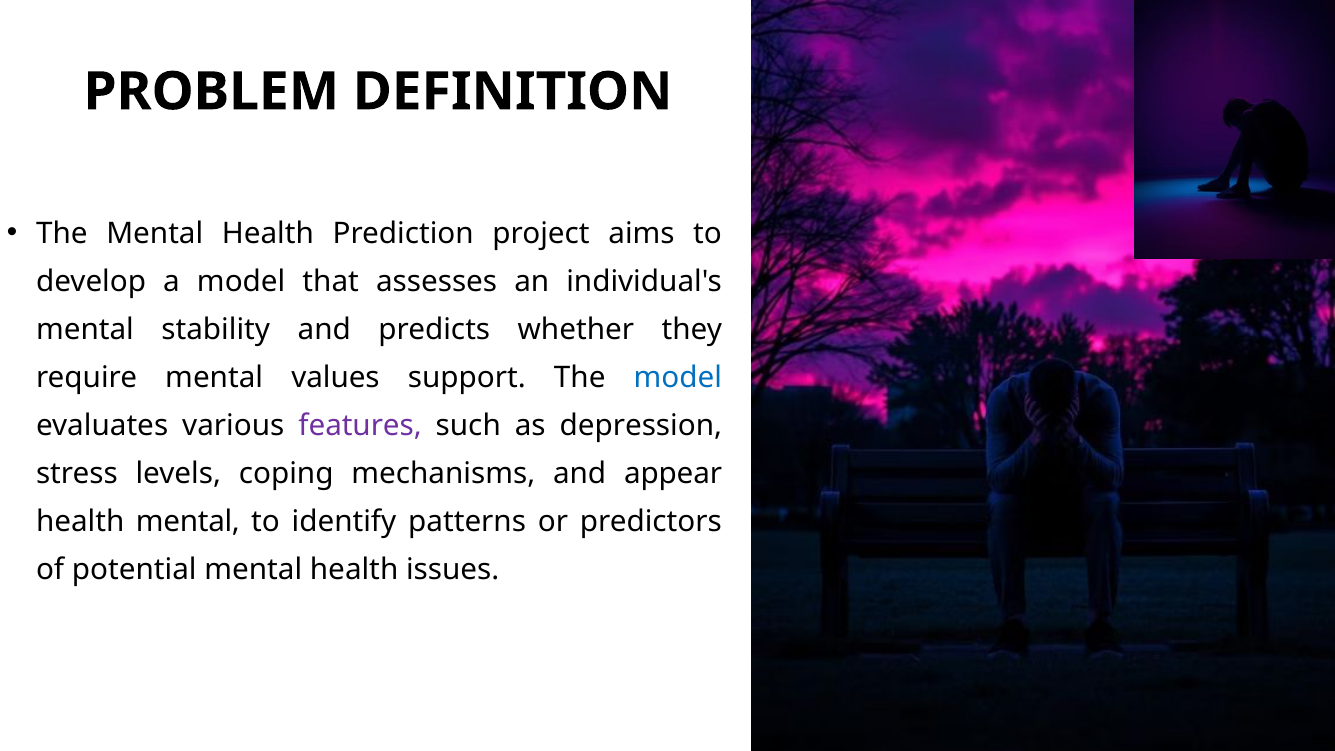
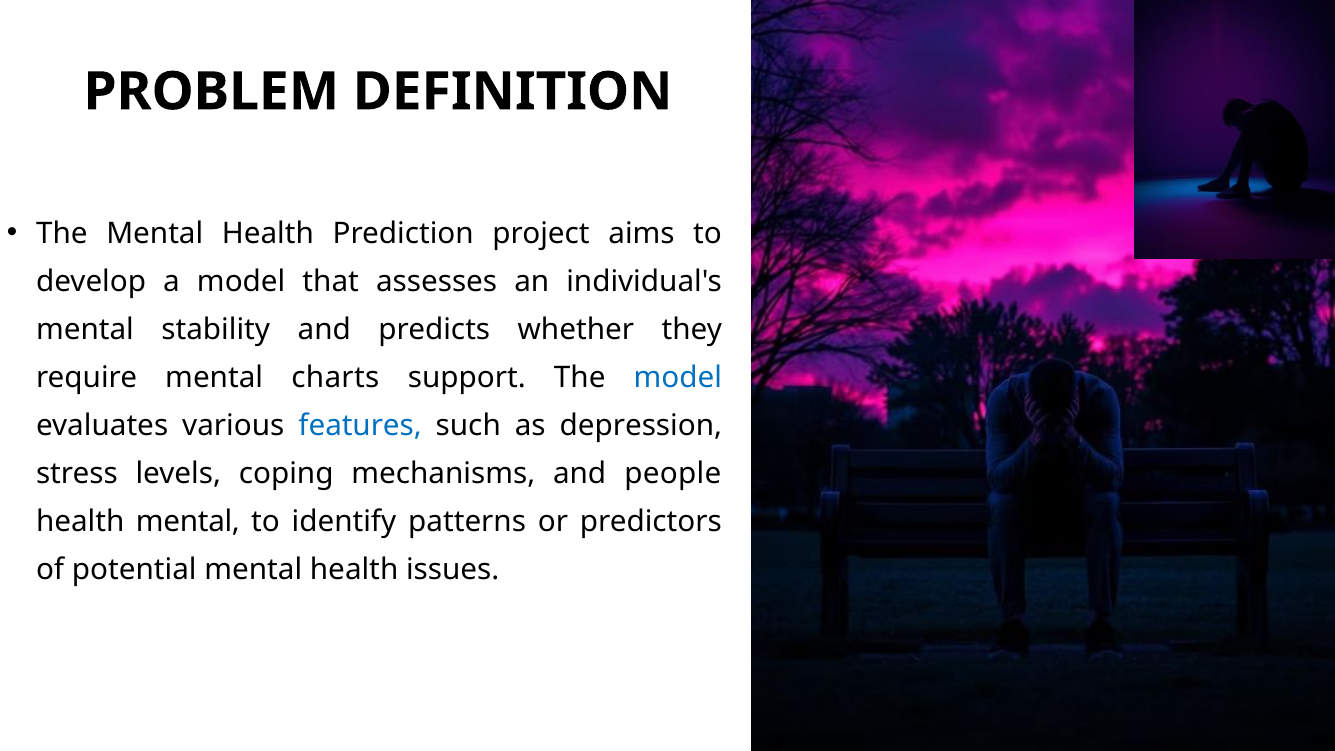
values: values -> charts (335, 377)
features colour: purple -> blue (360, 425)
appear: appear -> people (673, 473)
